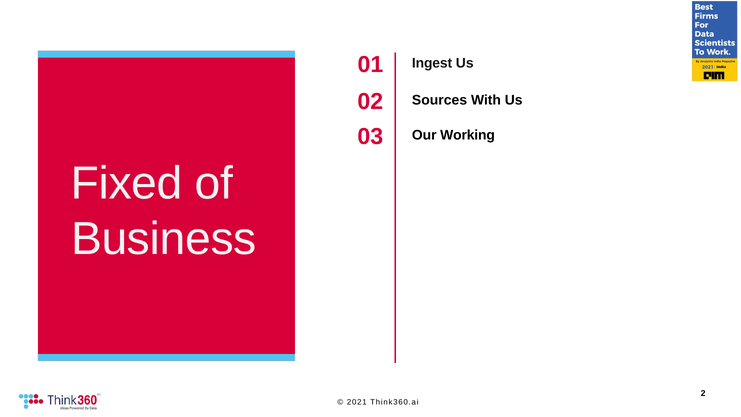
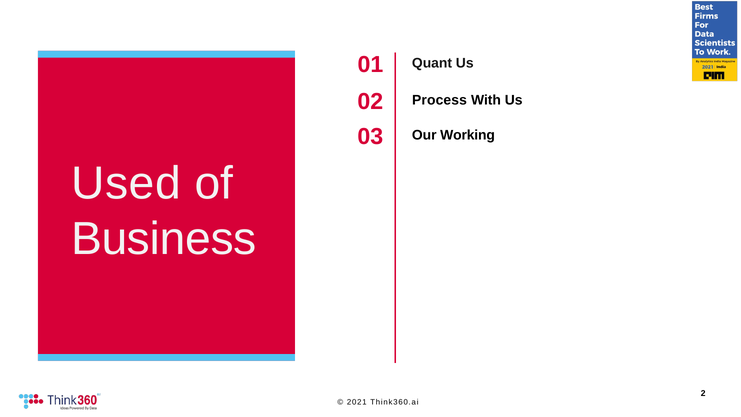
Ingest: Ingest -> Quant (432, 63)
Sources: Sources -> Process (440, 100)
Fixed: Fixed -> Used (126, 183)
